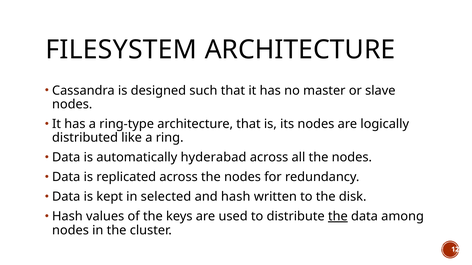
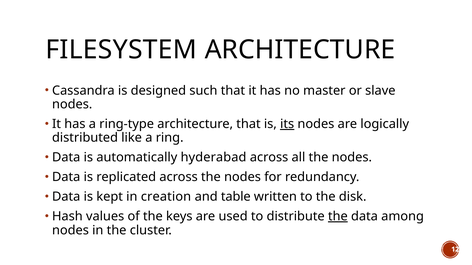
its underline: none -> present (287, 124)
selected: selected -> creation (166, 197)
and hash: hash -> table (236, 197)
